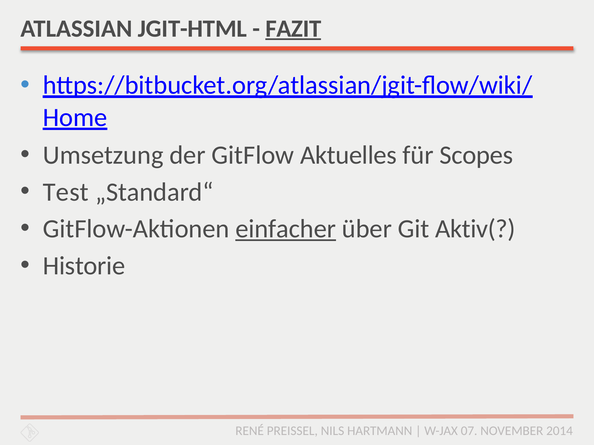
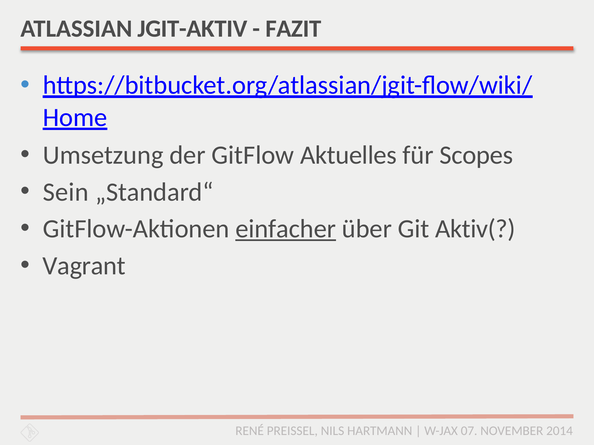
JGIT-HTML: JGIT-HTML -> JGIT-AKTIV (192, 29)
FAZIT underline: present -> none (293, 29)
Test: Test -> Sein (66, 192)
Historie: Historie -> Vagrant (84, 266)
